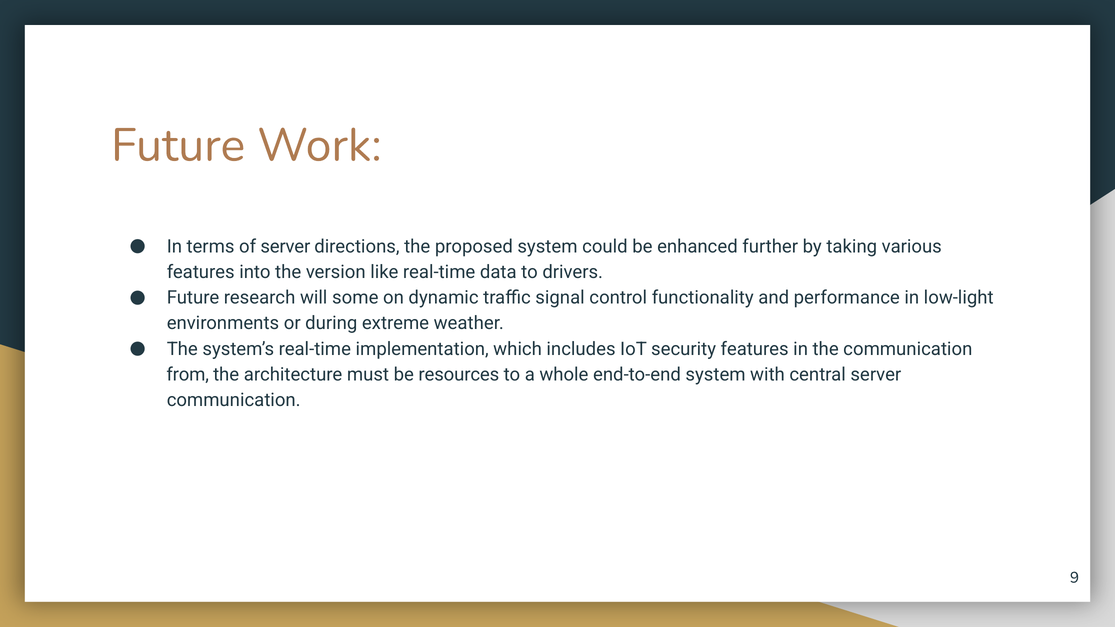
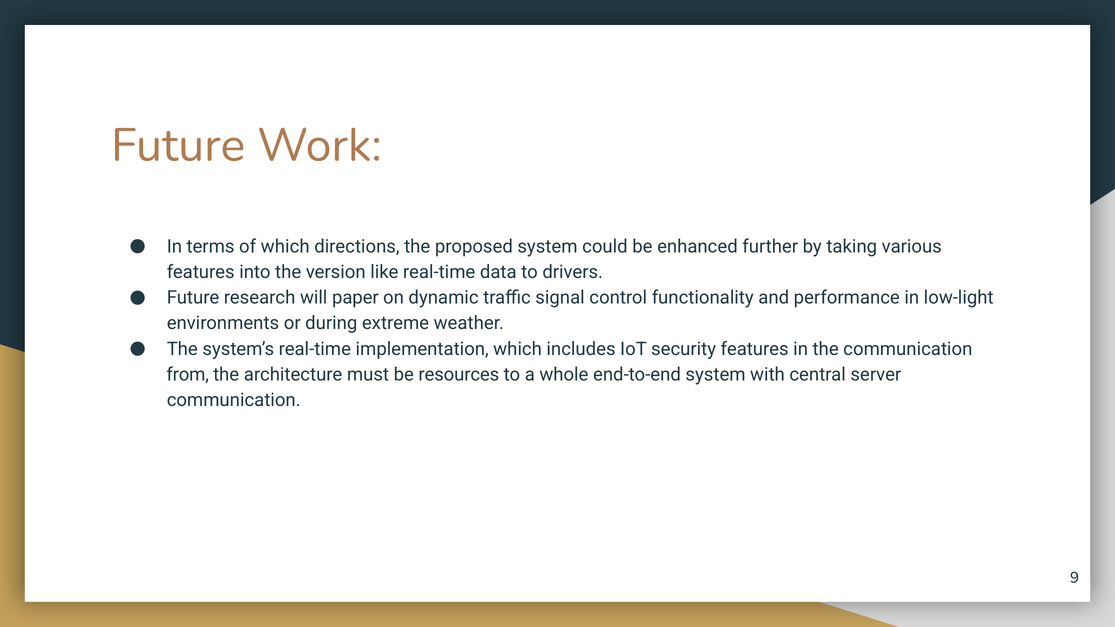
of server: server -> which (285, 246)
some: some -> paper (355, 298)
